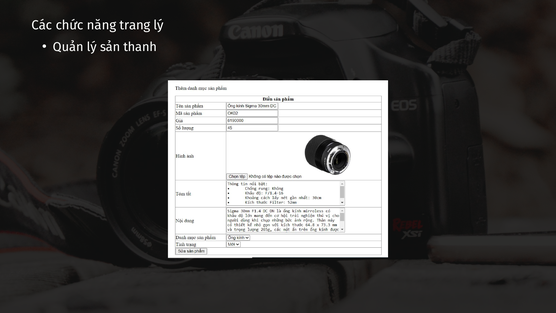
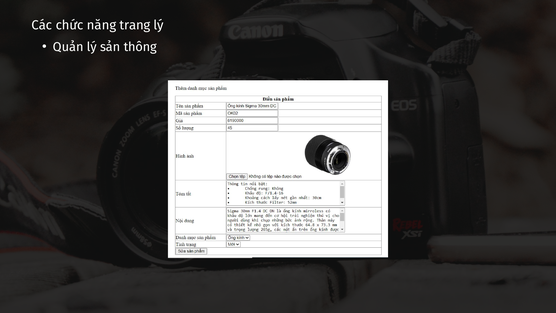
thanh: thanh -> thông (140, 47)
